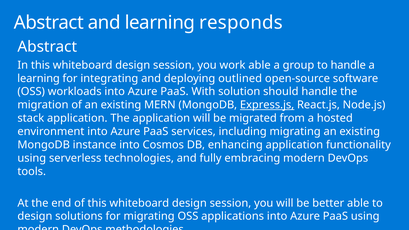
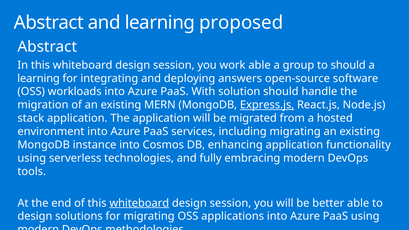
responds: responds -> proposed (241, 23)
to handle: handle -> should (348, 65)
outlined: outlined -> answers (240, 78)
whiteboard underline: none -> present (139, 203)
